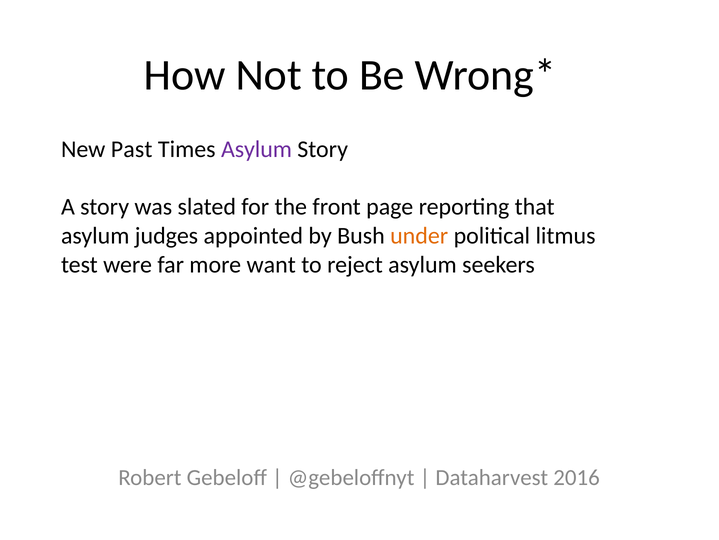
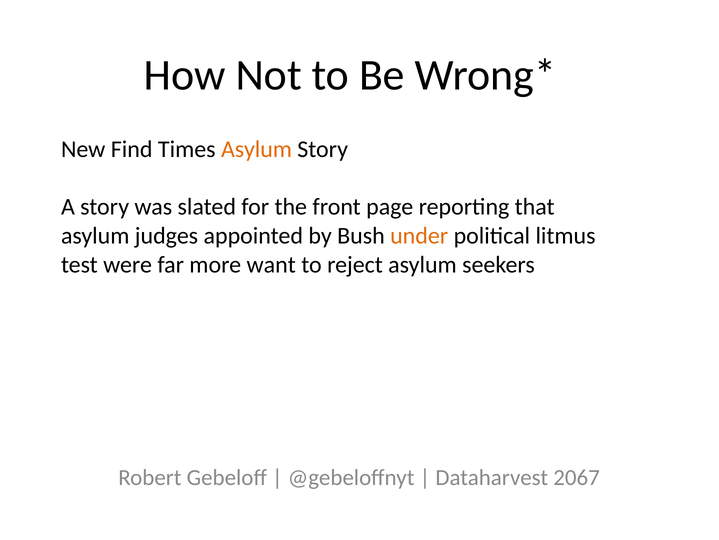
Past: Past -> Find (132, 149)
Asylum colour: purple -> orange (256, 149)
2016: 2016 -> 2067 (577, 477)
